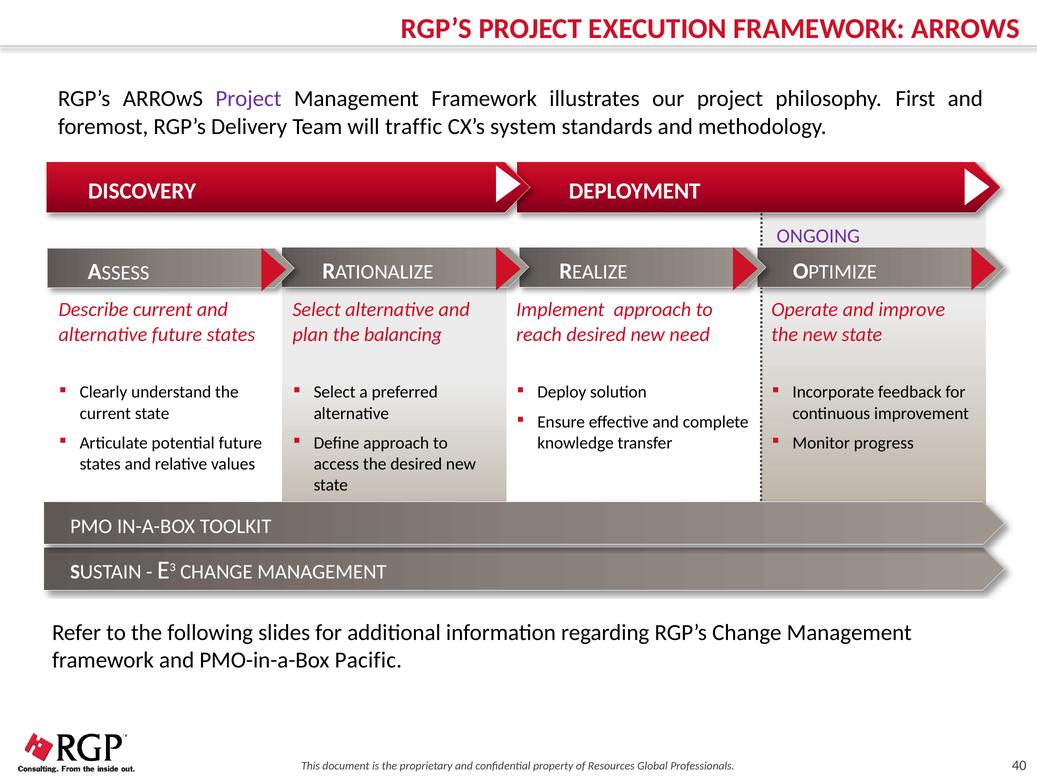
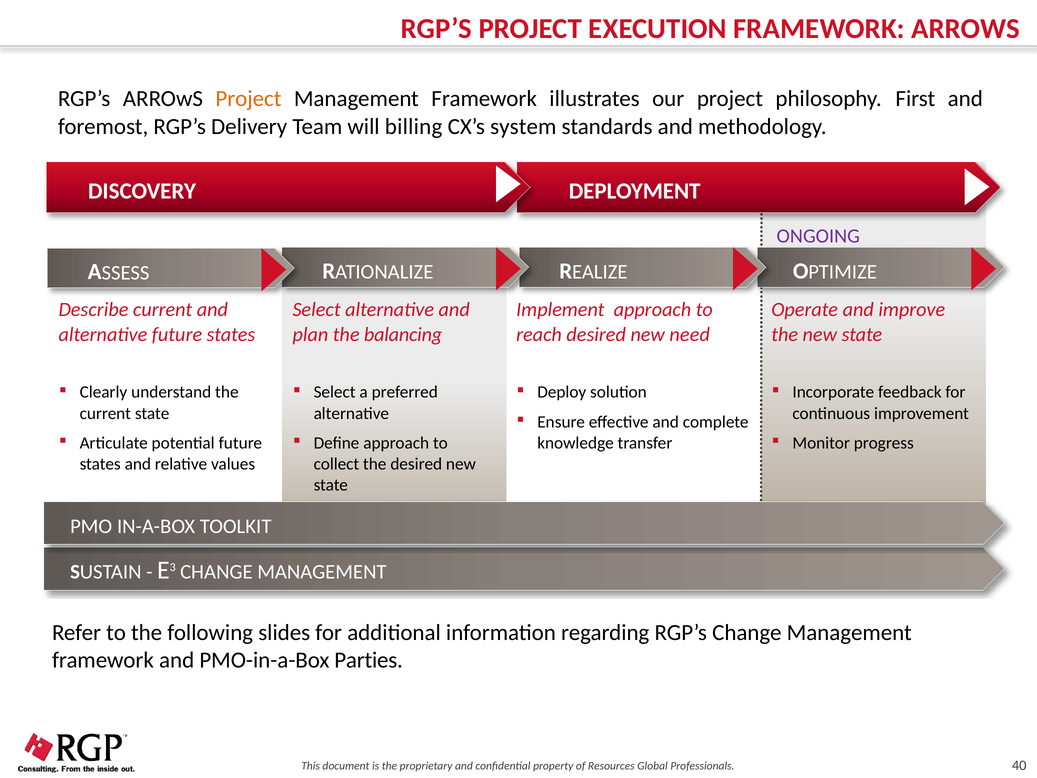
Project colour: purple -> orange (248, 99)
traffic: traffic -> billing (414, 126)
access: access -> collect (336, 464)
Pacific: Pacific -> Parties (369, 660)
